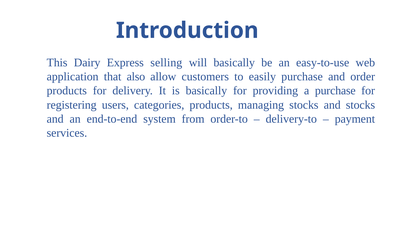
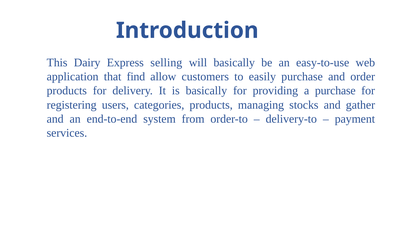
also: also -> find (136, 77)
and stocks: stocks -> gather (360, 105)
